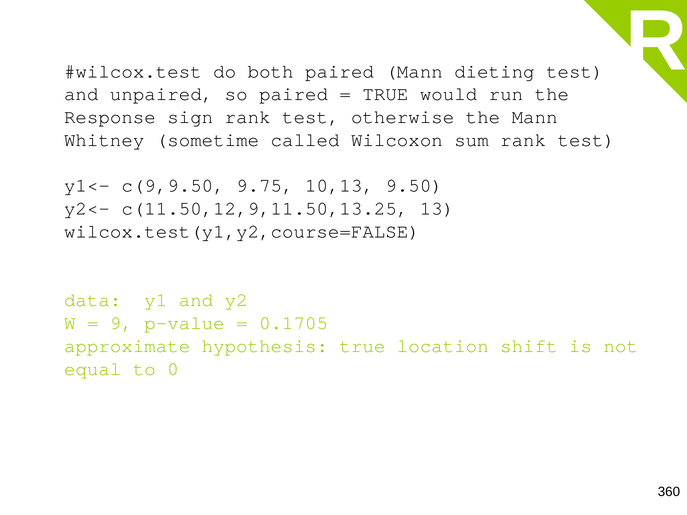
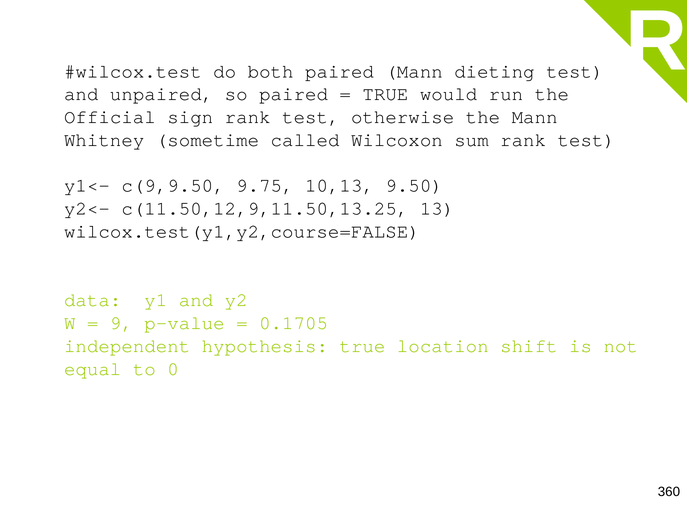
Response: Response -> Official (110, 117)
approximate: approximate -> independent (127, 346)
